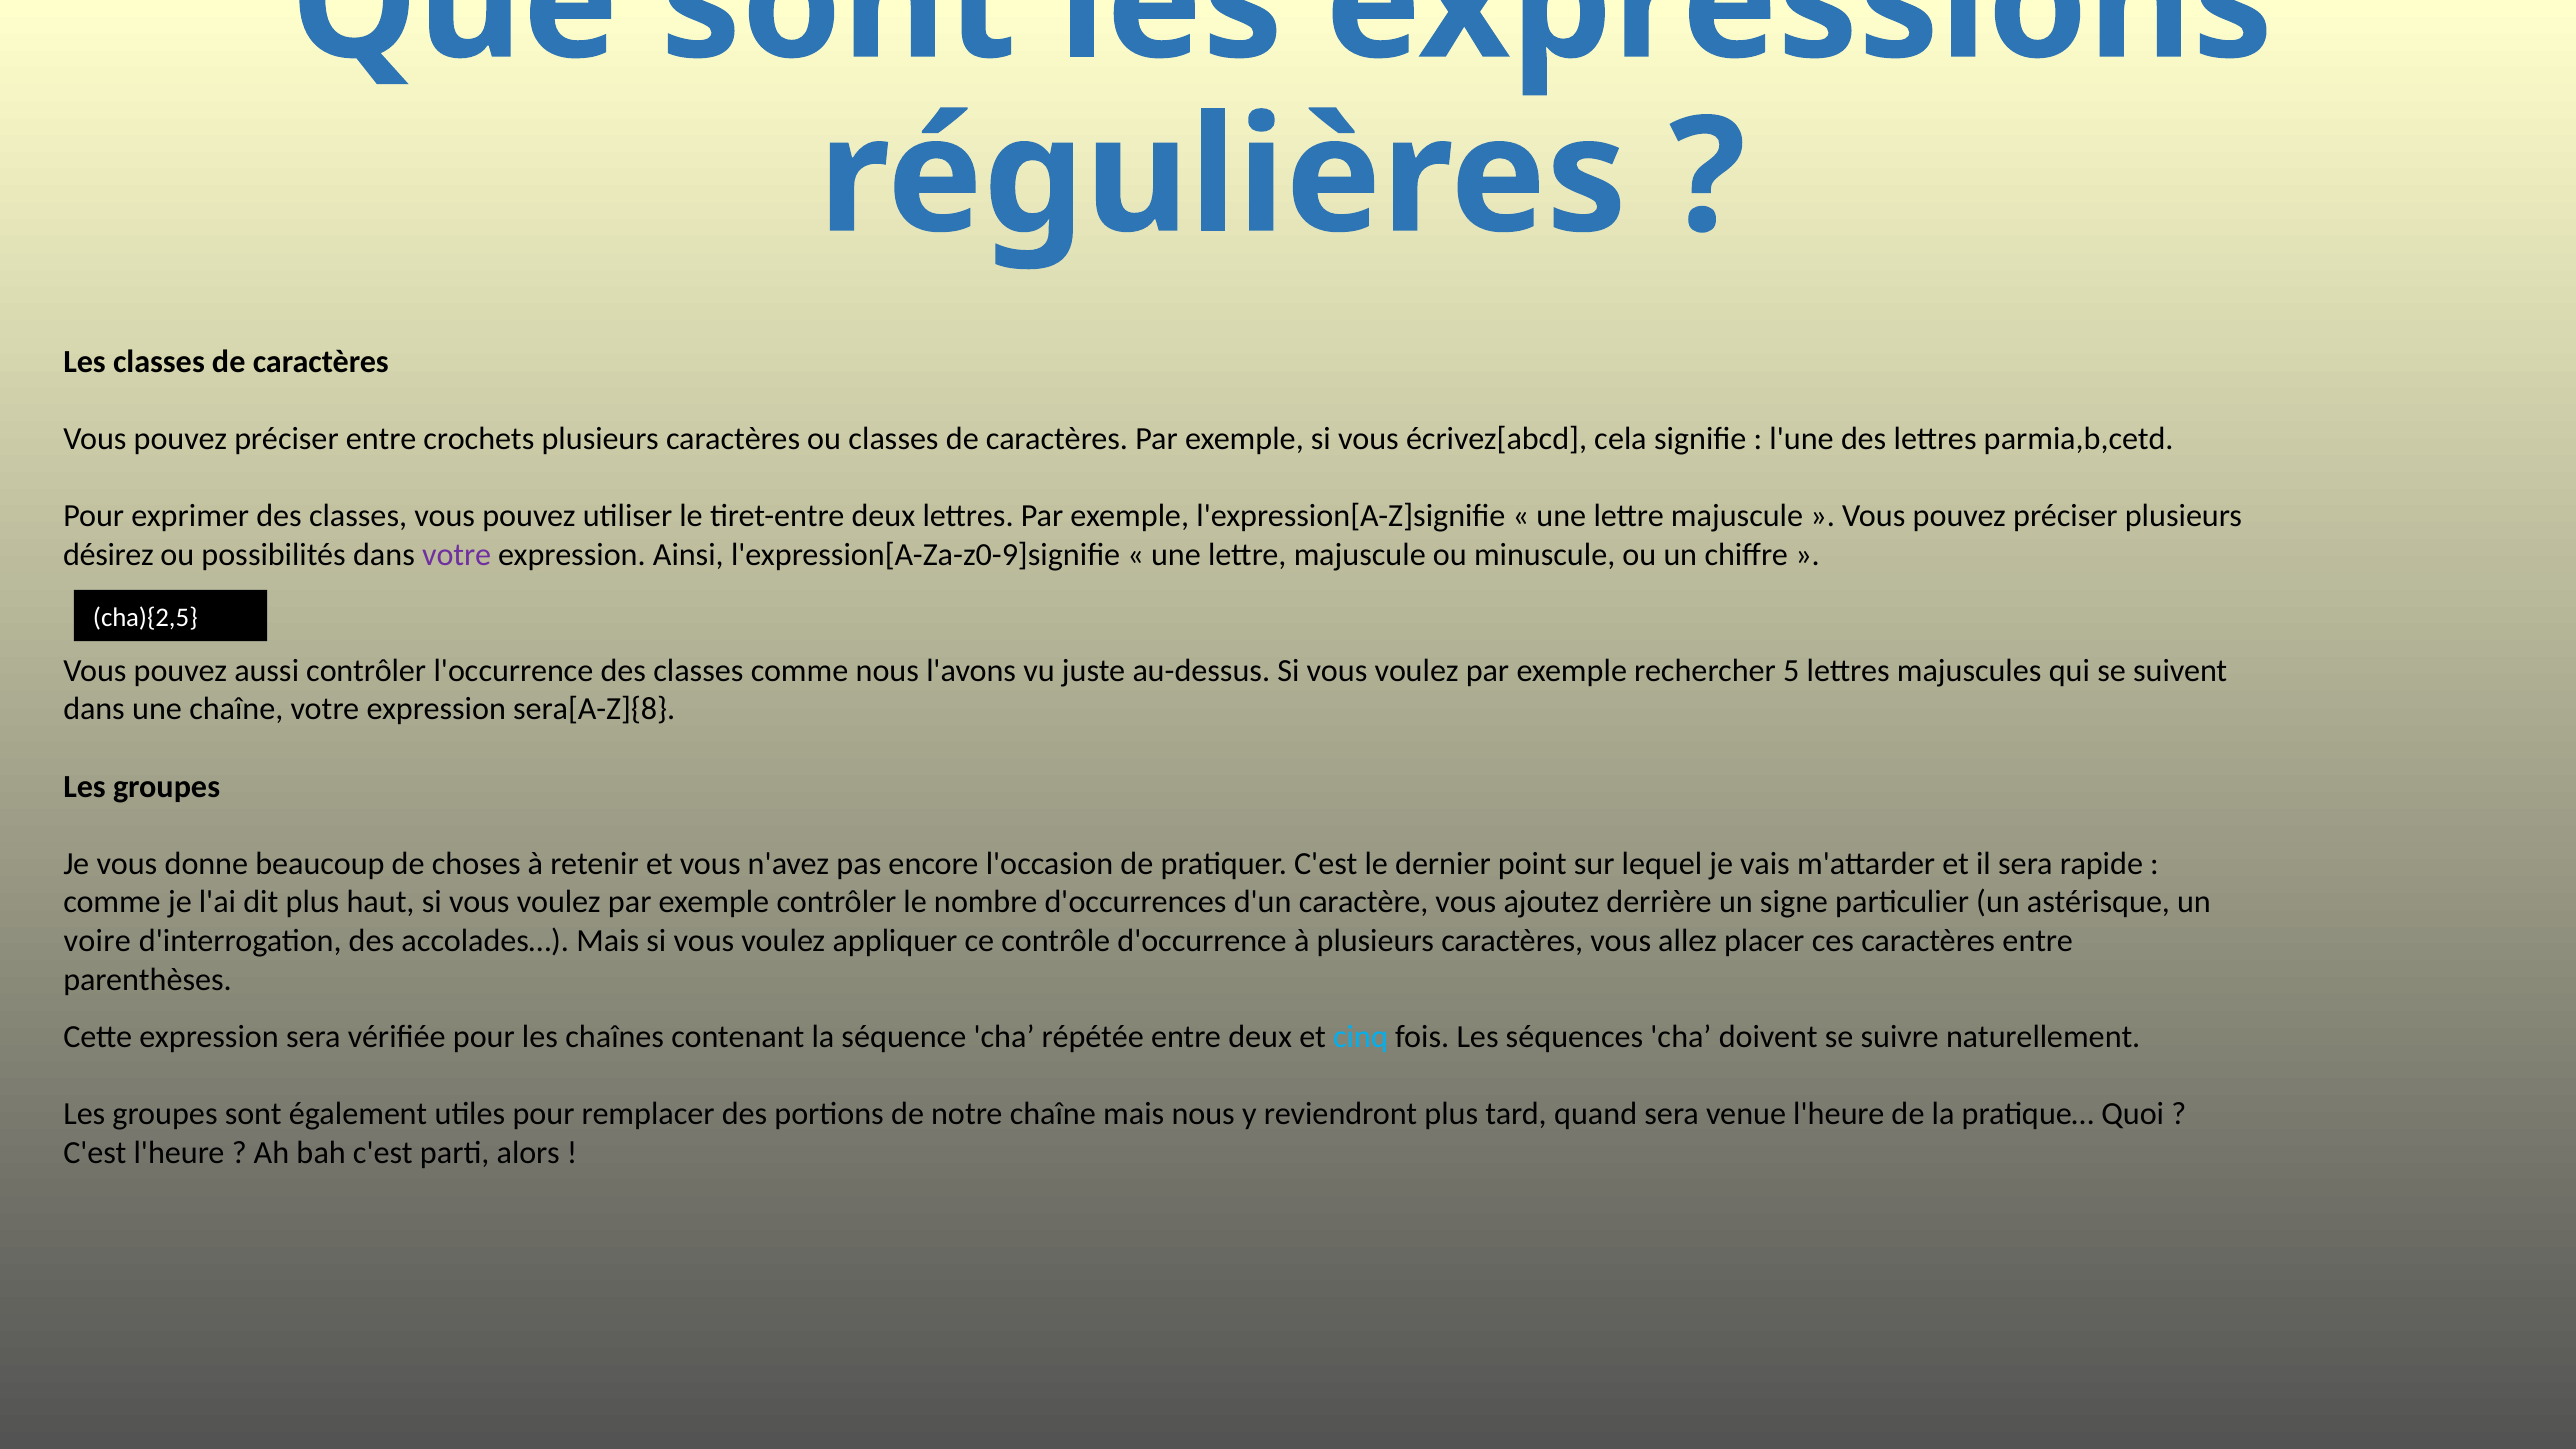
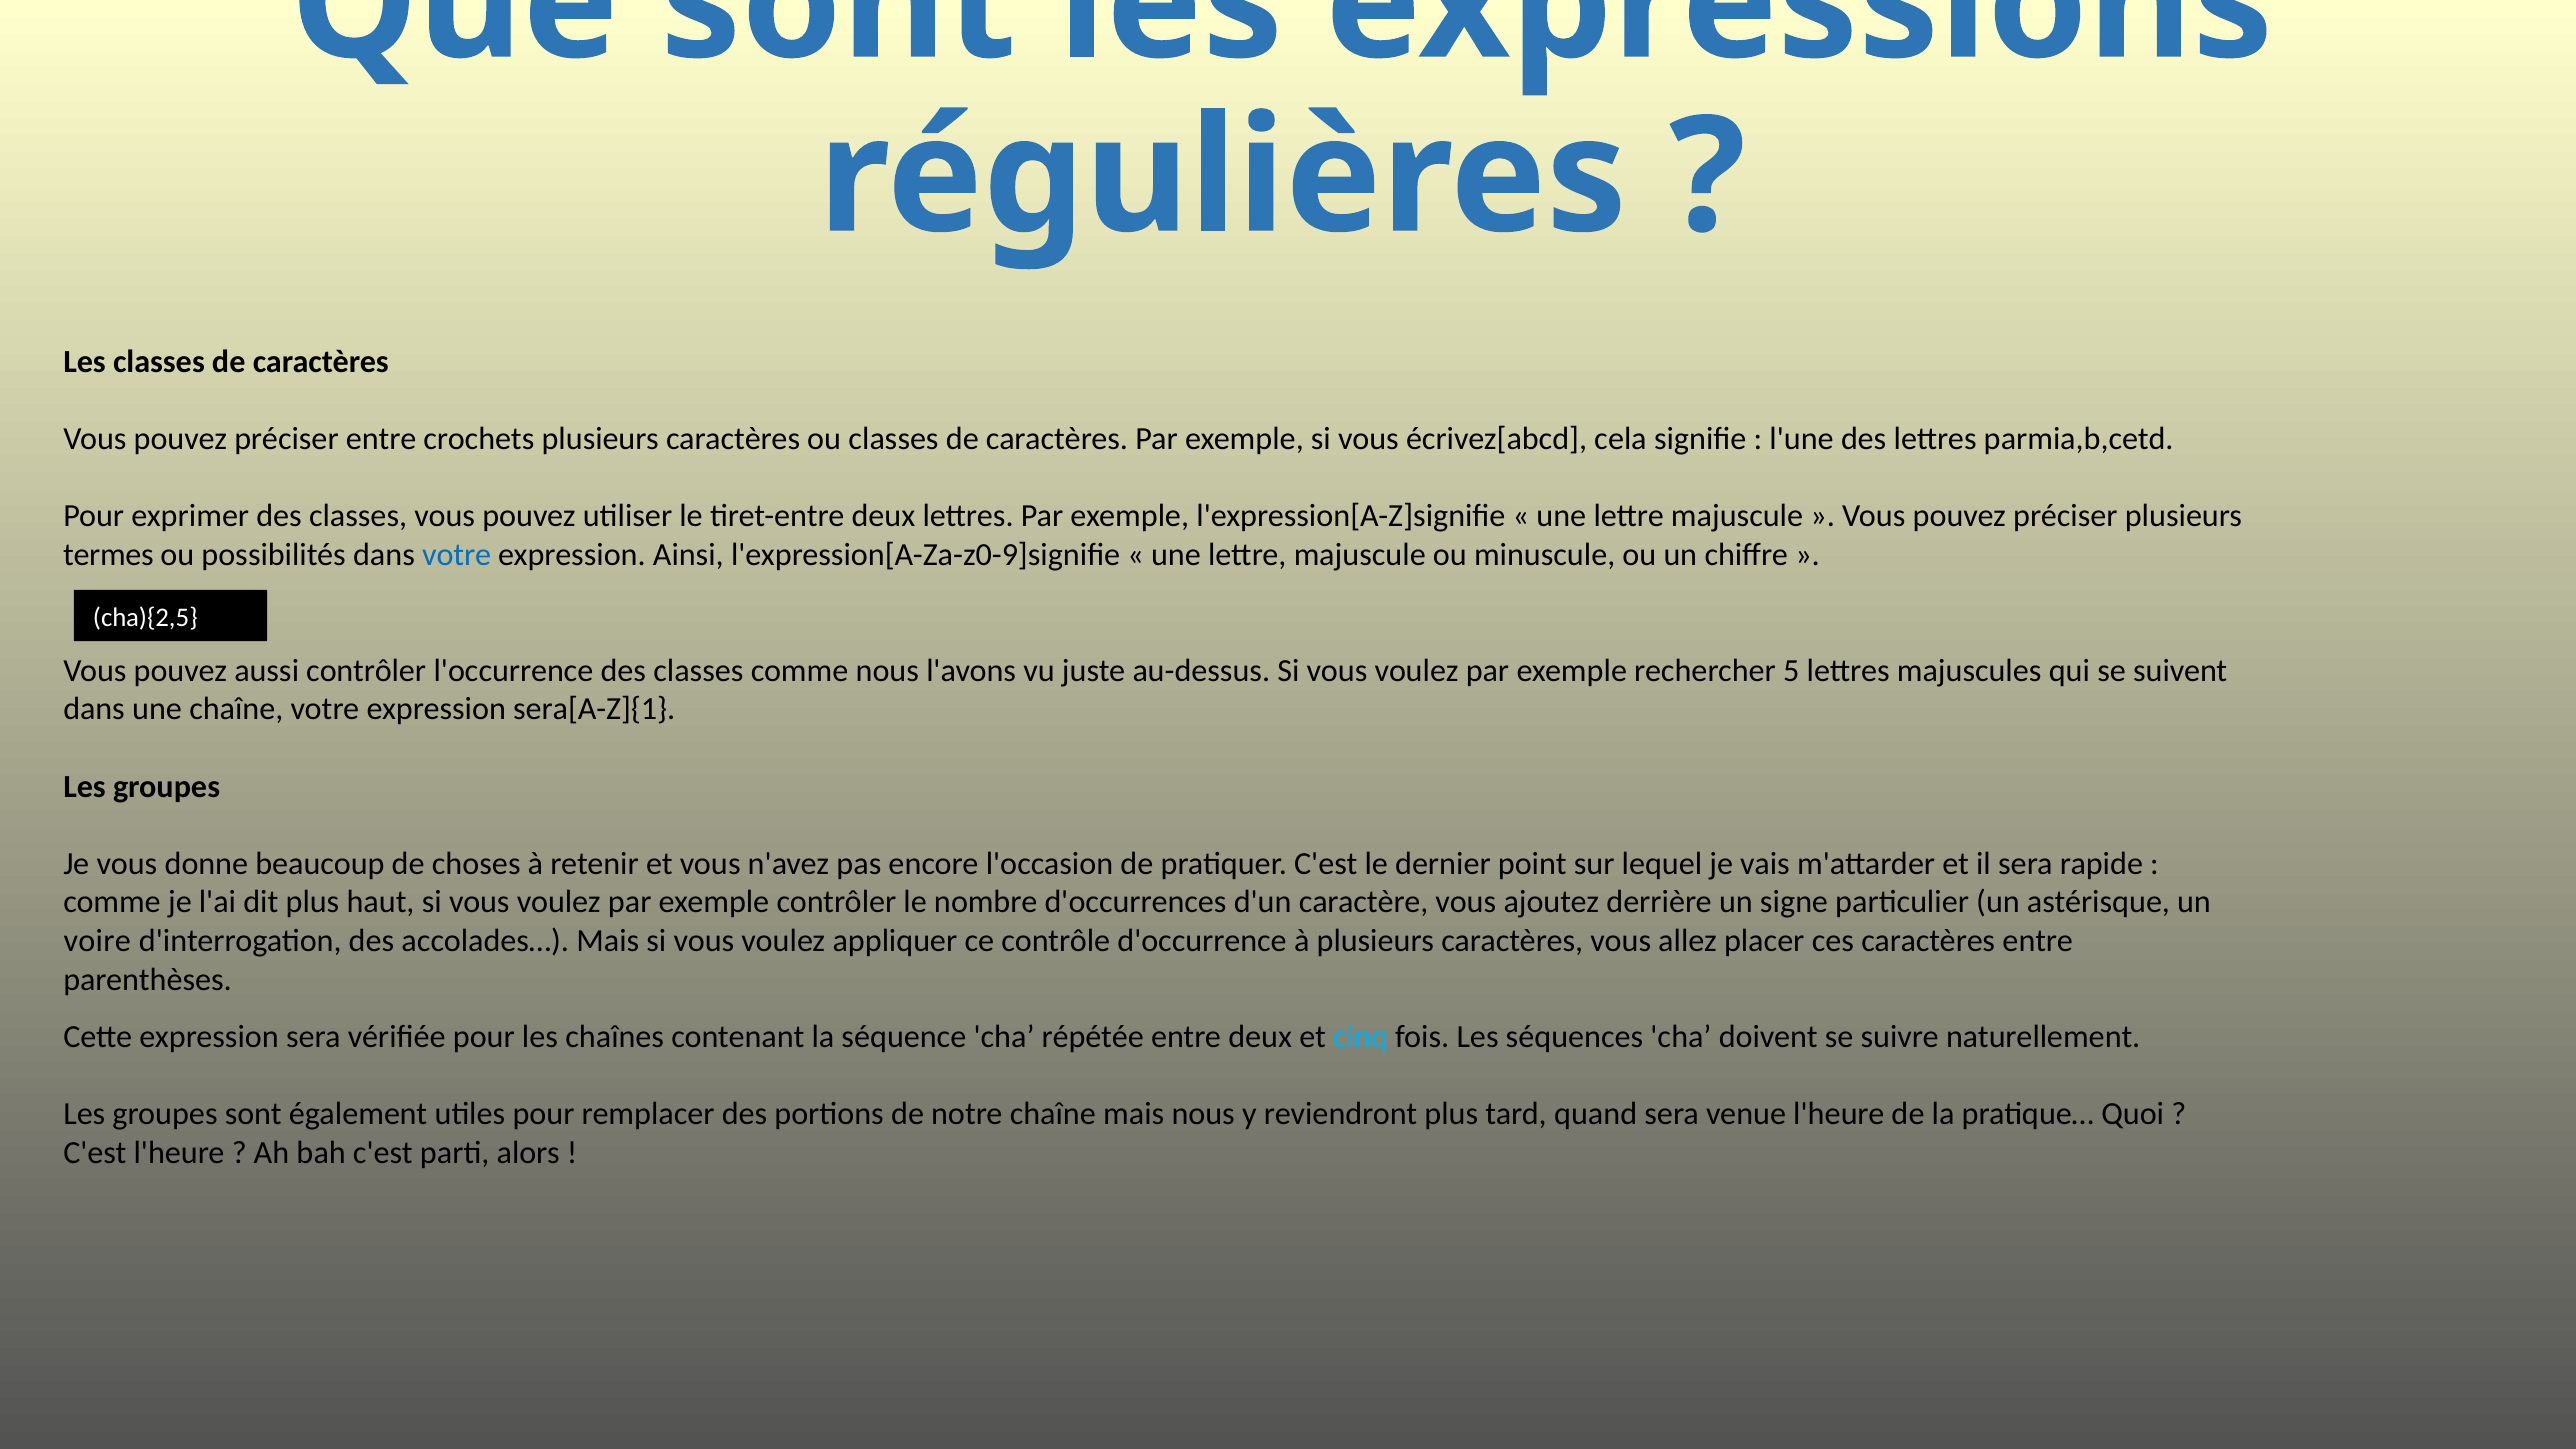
désirez: désirez -> termes (108, 555)
votre colour: purple -> blue (457, 555)
sera[A-Z]{8: sera[A-Z]{8 -> sera[A-Z]{1 (594, 709)
